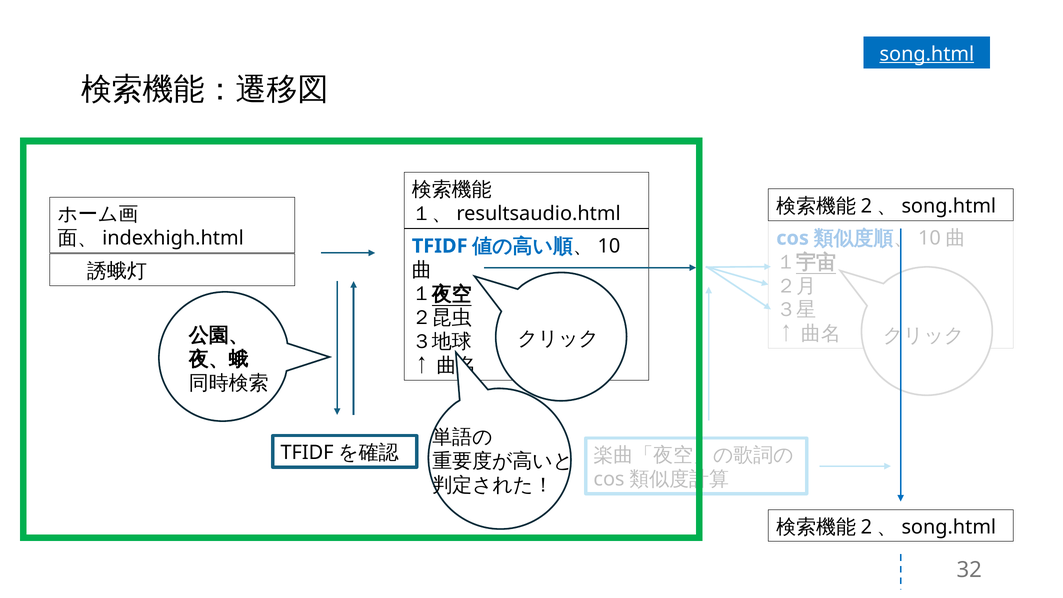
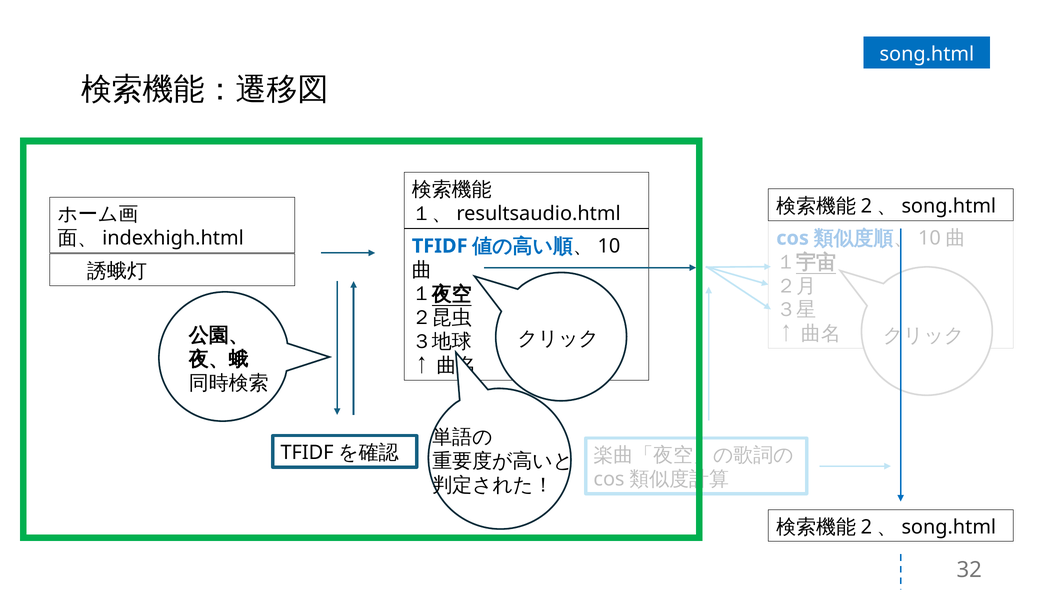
song.html underline: present -> none (927, 54)
